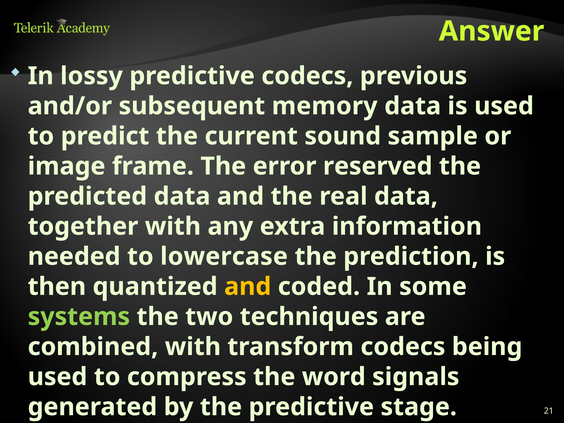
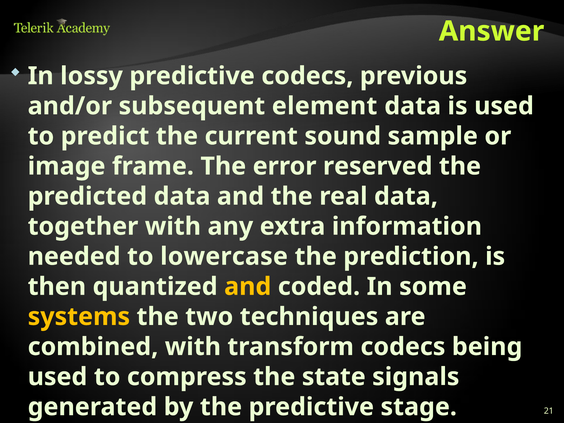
memory: memory -> element (325, 106)
systems colour: light green -> yellow (79, 317)
word: word -> state (334, 377)
